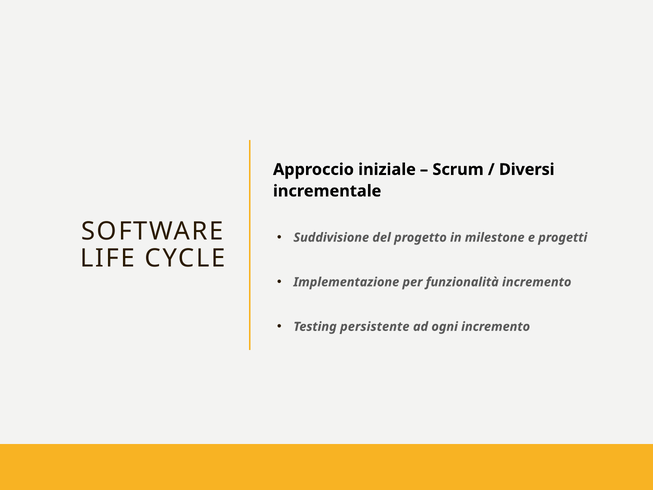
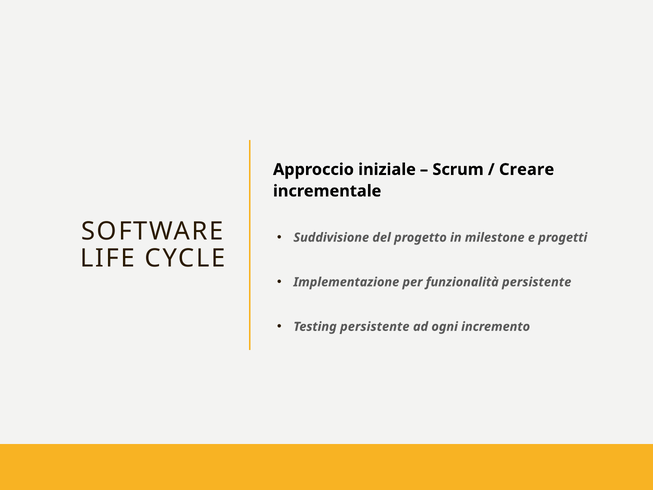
Diversi: Diversi -> Creare (527, 169)
funzionalità incremento: incremento -> persistente (537, 282)
